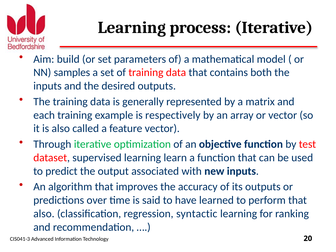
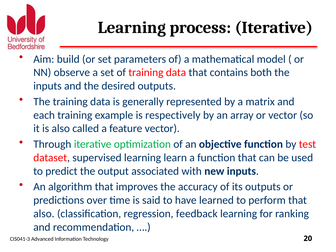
samples: samples -> observe (72, 73)
syntactic: syntactic -> feedback (197, 214)
